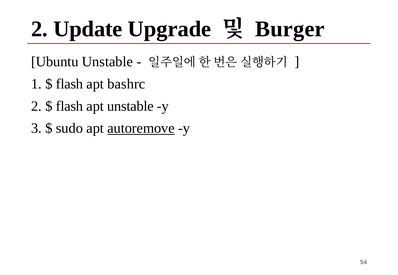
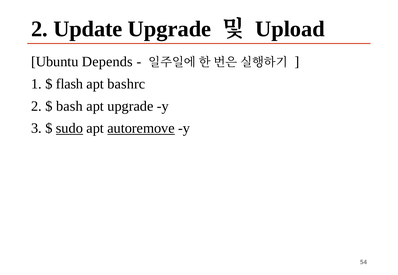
Burger: Burger -> Upload (290, 29)
Ubuntu Unstable: Unstable -> Depends (107, 62)
flash: flash -> bash (69, 106)
apt unstable: unstable -> upgrade (130, 106)
sudo underline: none -> present (69, 128)
